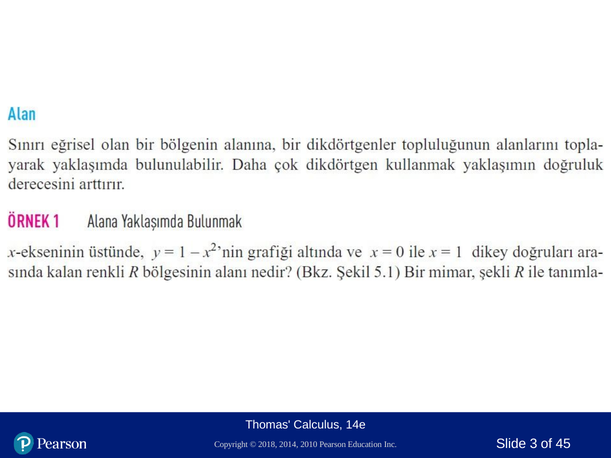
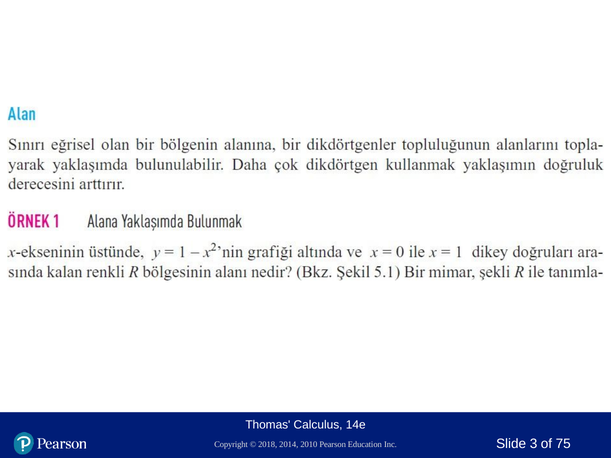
45: 45 -> 75 (563, 444)
